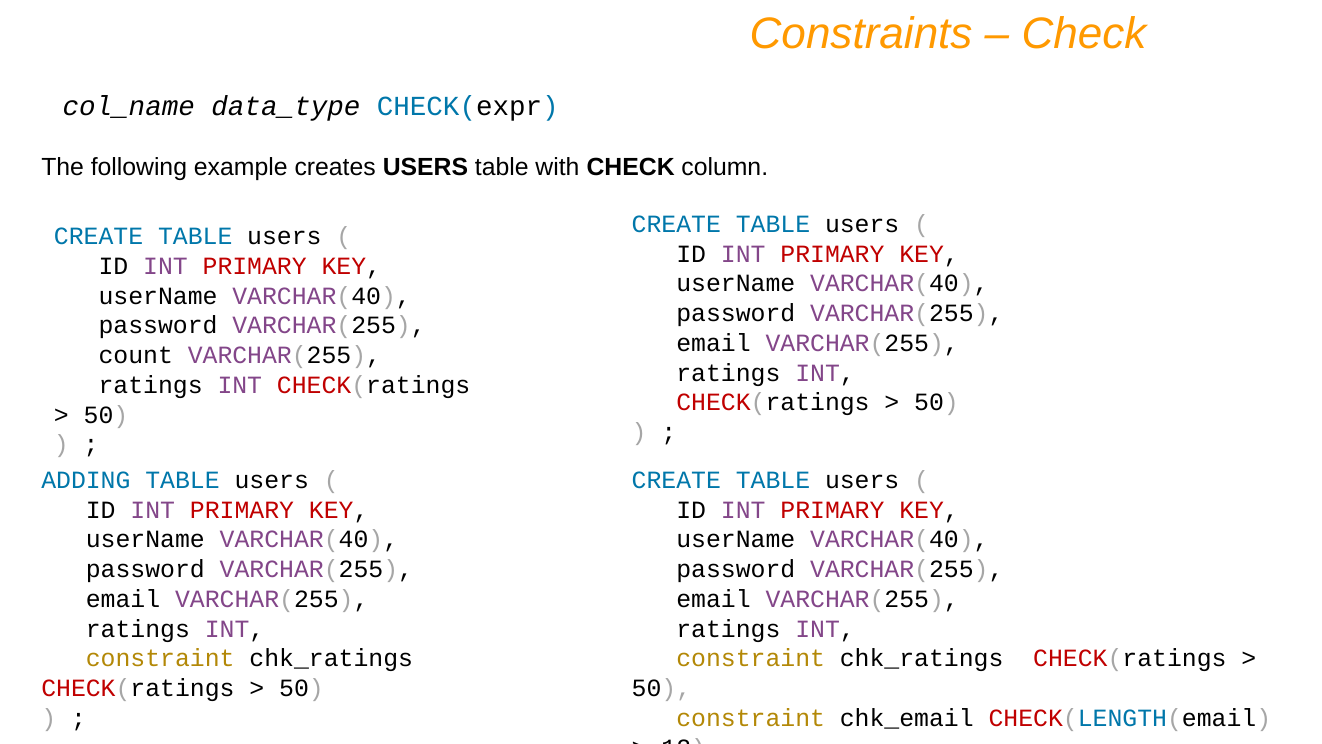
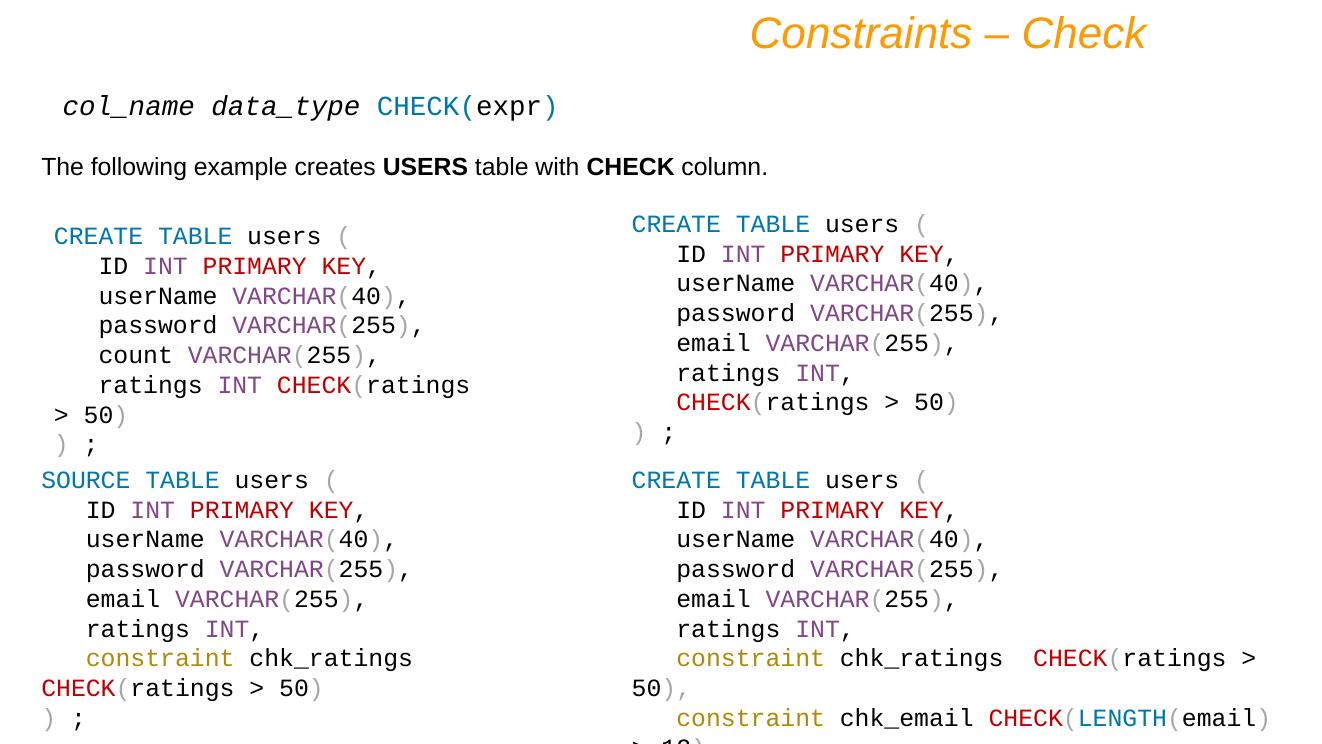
ADDING: ADDING -> SOURCE (86, 480)
